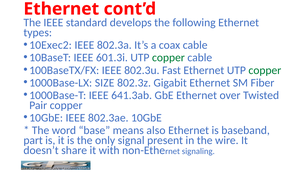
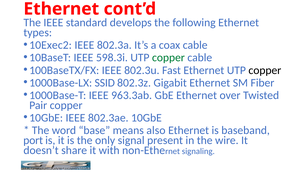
601.3i: 601.3i -> 598.3i (112, 58)
copper colour: green -> black (265, 70)
SIZE: SIZE -> SSID (105, 83)
641.3ab: 641.3ab -> 963.3ab (132, 95)
part: part -> port (33, 140)
